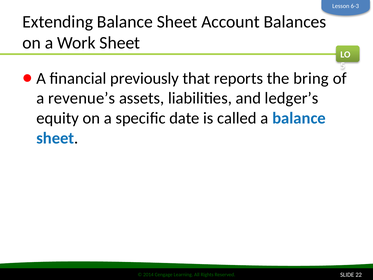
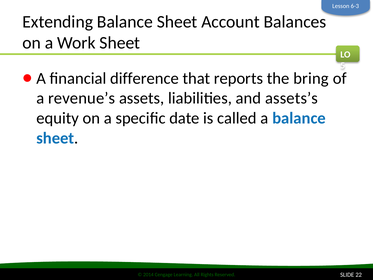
previously: previously -> difference (144, 78)
ledger’s: ledger’s -> assets’s (291, 98)
